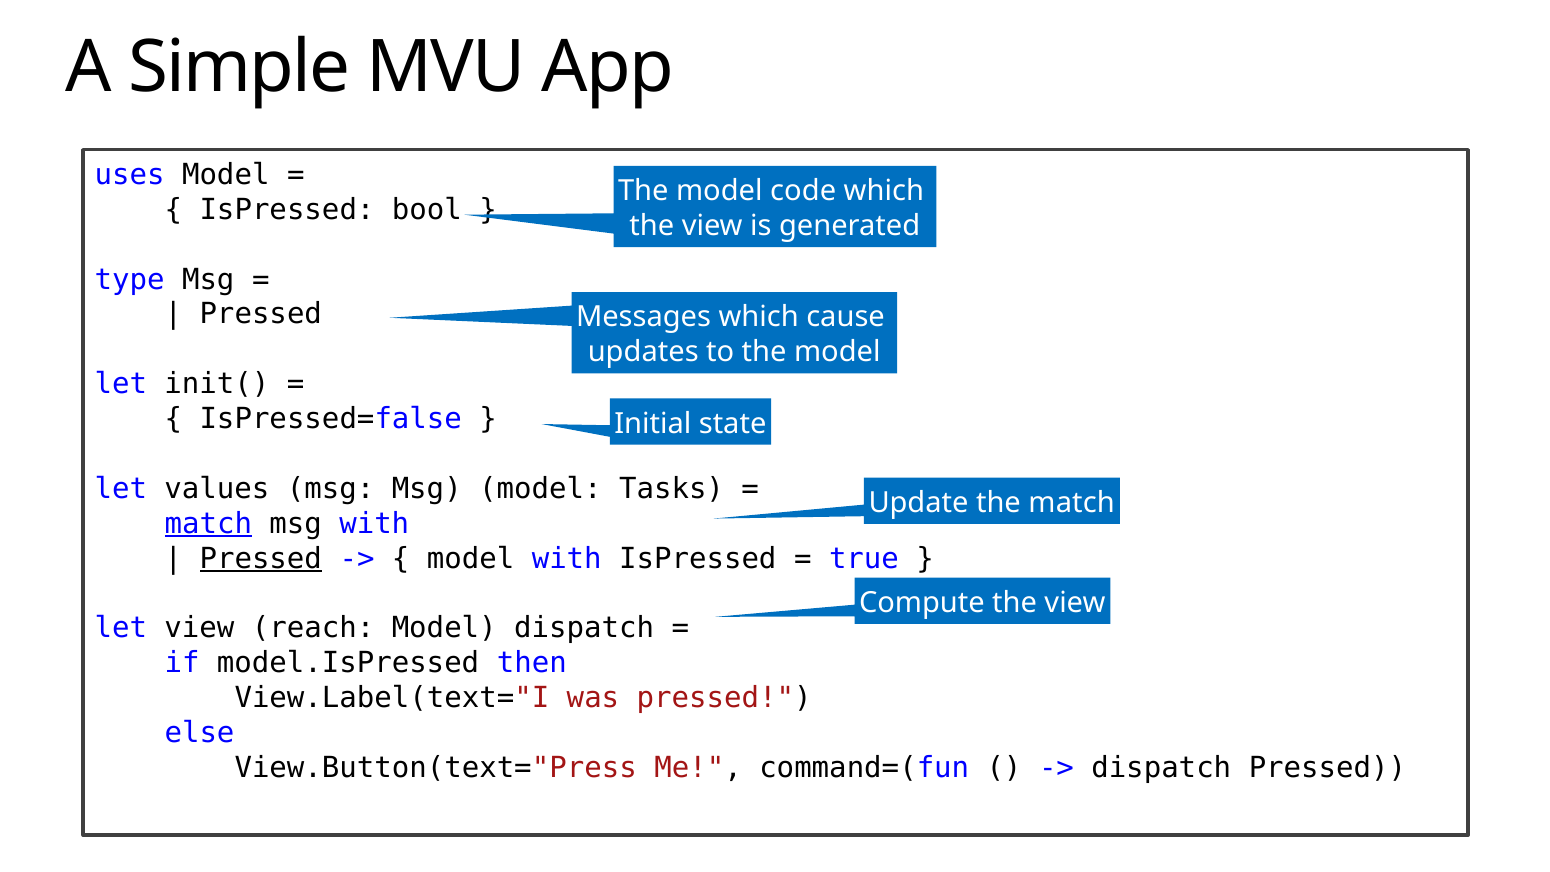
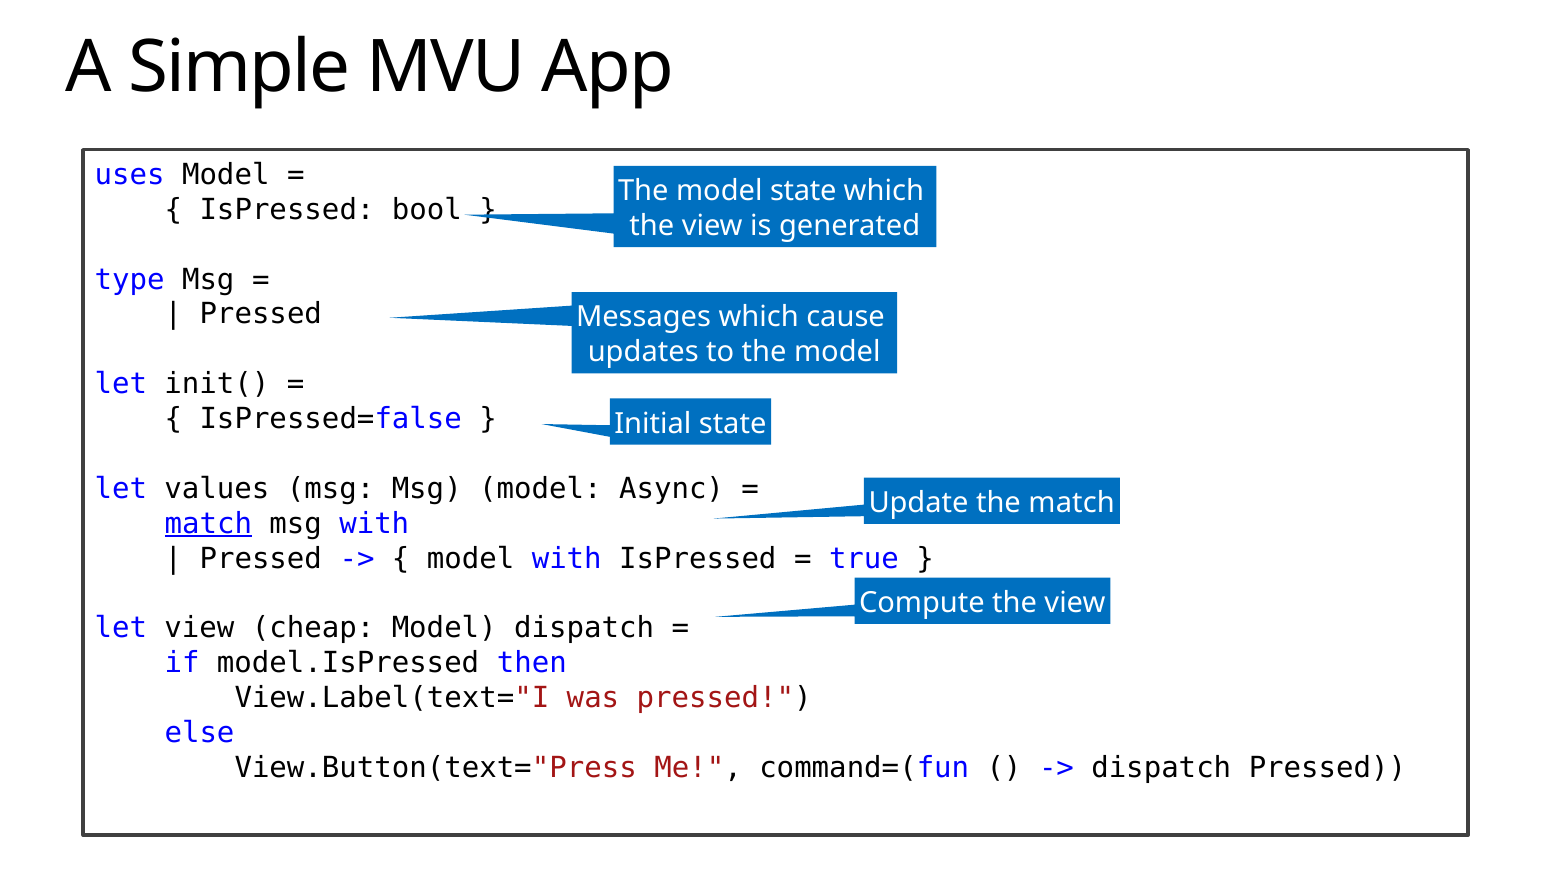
model code: code -> state (803, 191)
Tasks: Tasks -> Async (672, 489)
Pressed underline: present -> none (261, 558)
reach: reach -> cheap (313, 628)
